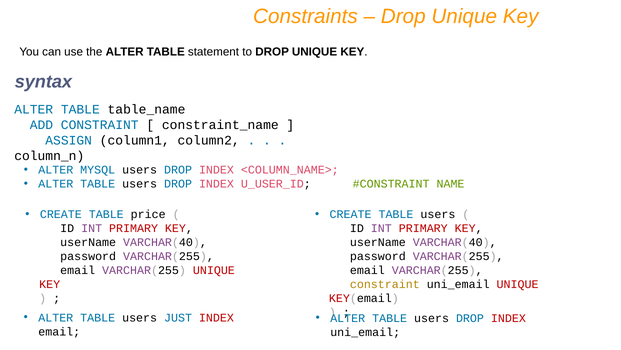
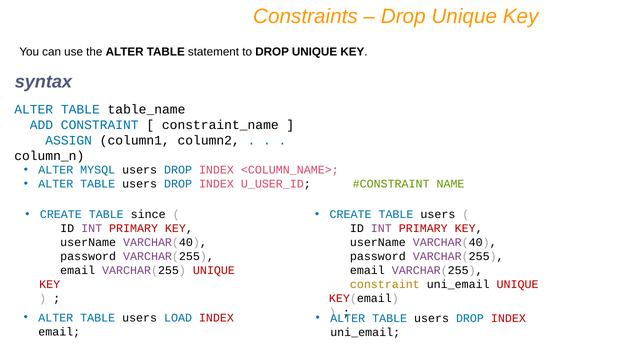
price: price -> since (148, 214)
JUST: JUST -> LOAD (178, 317)
